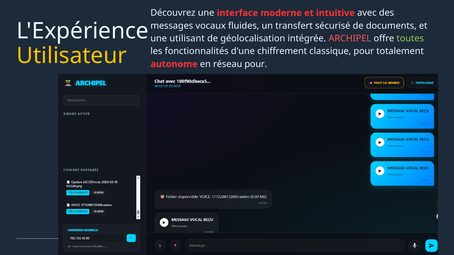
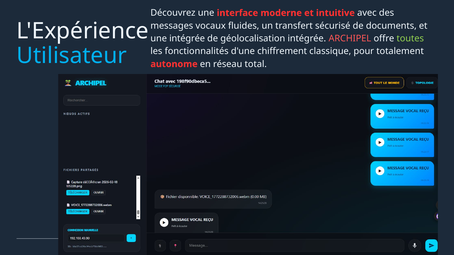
une utilisant: utilisant -> intégrée (187, 39)
Utilisateur colour: yellow -> light blue (72, 56)
réseau pour: pour -> total (256, 64)
